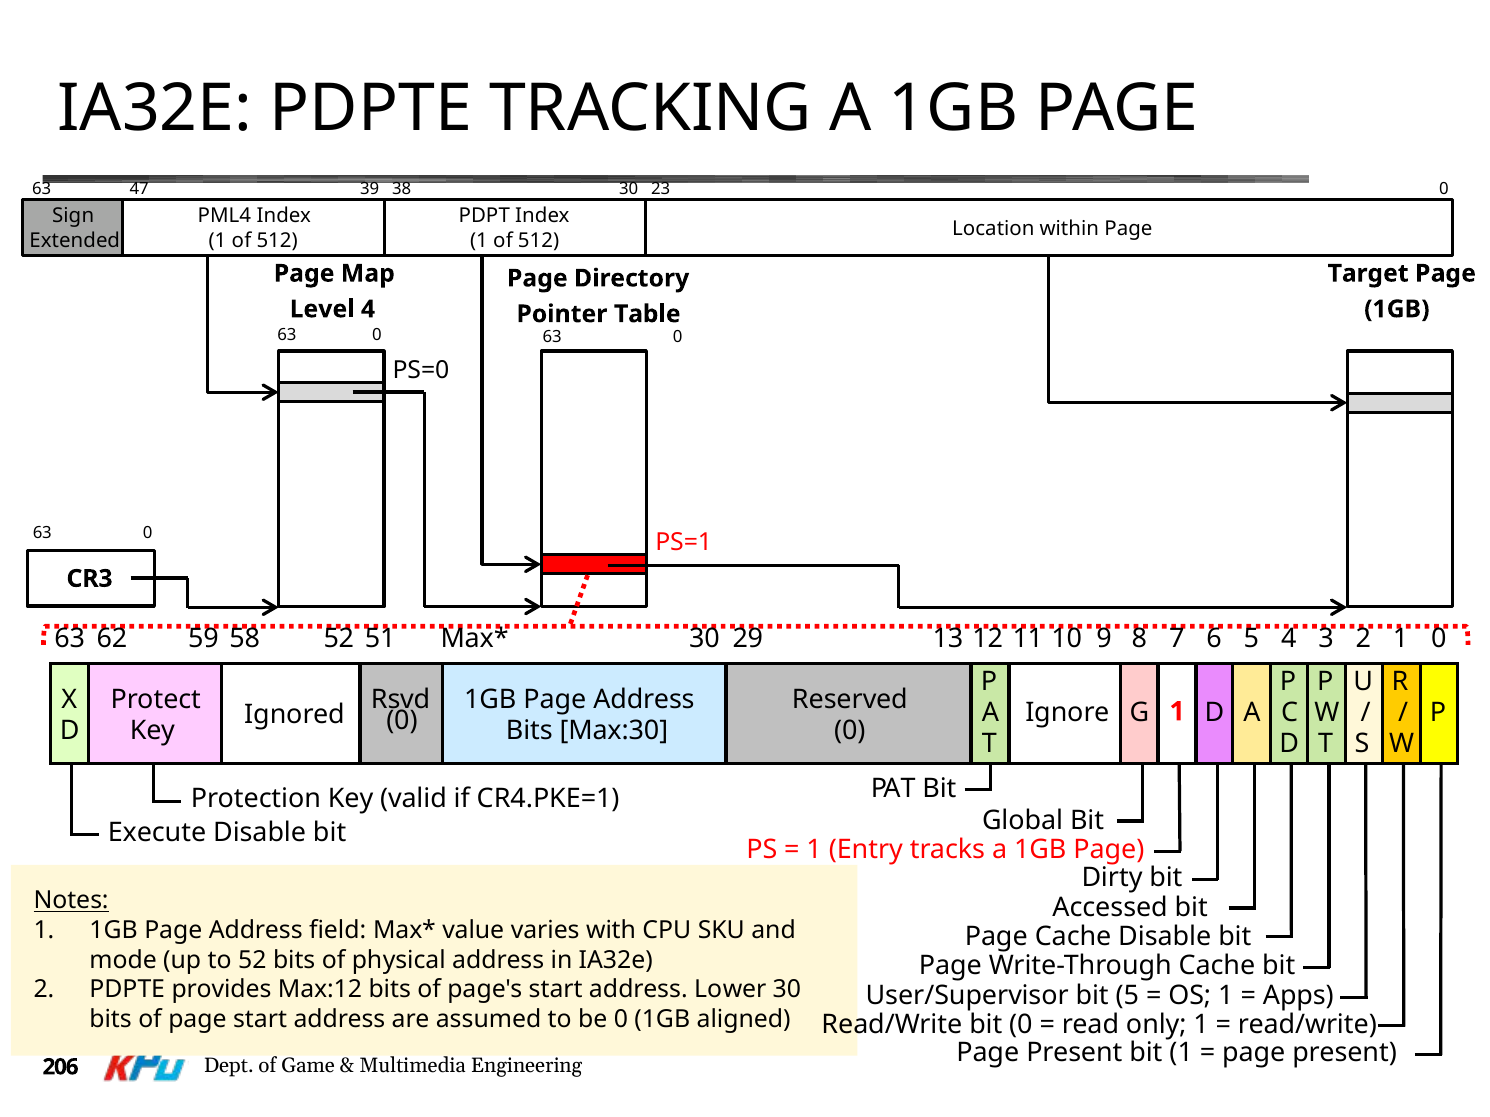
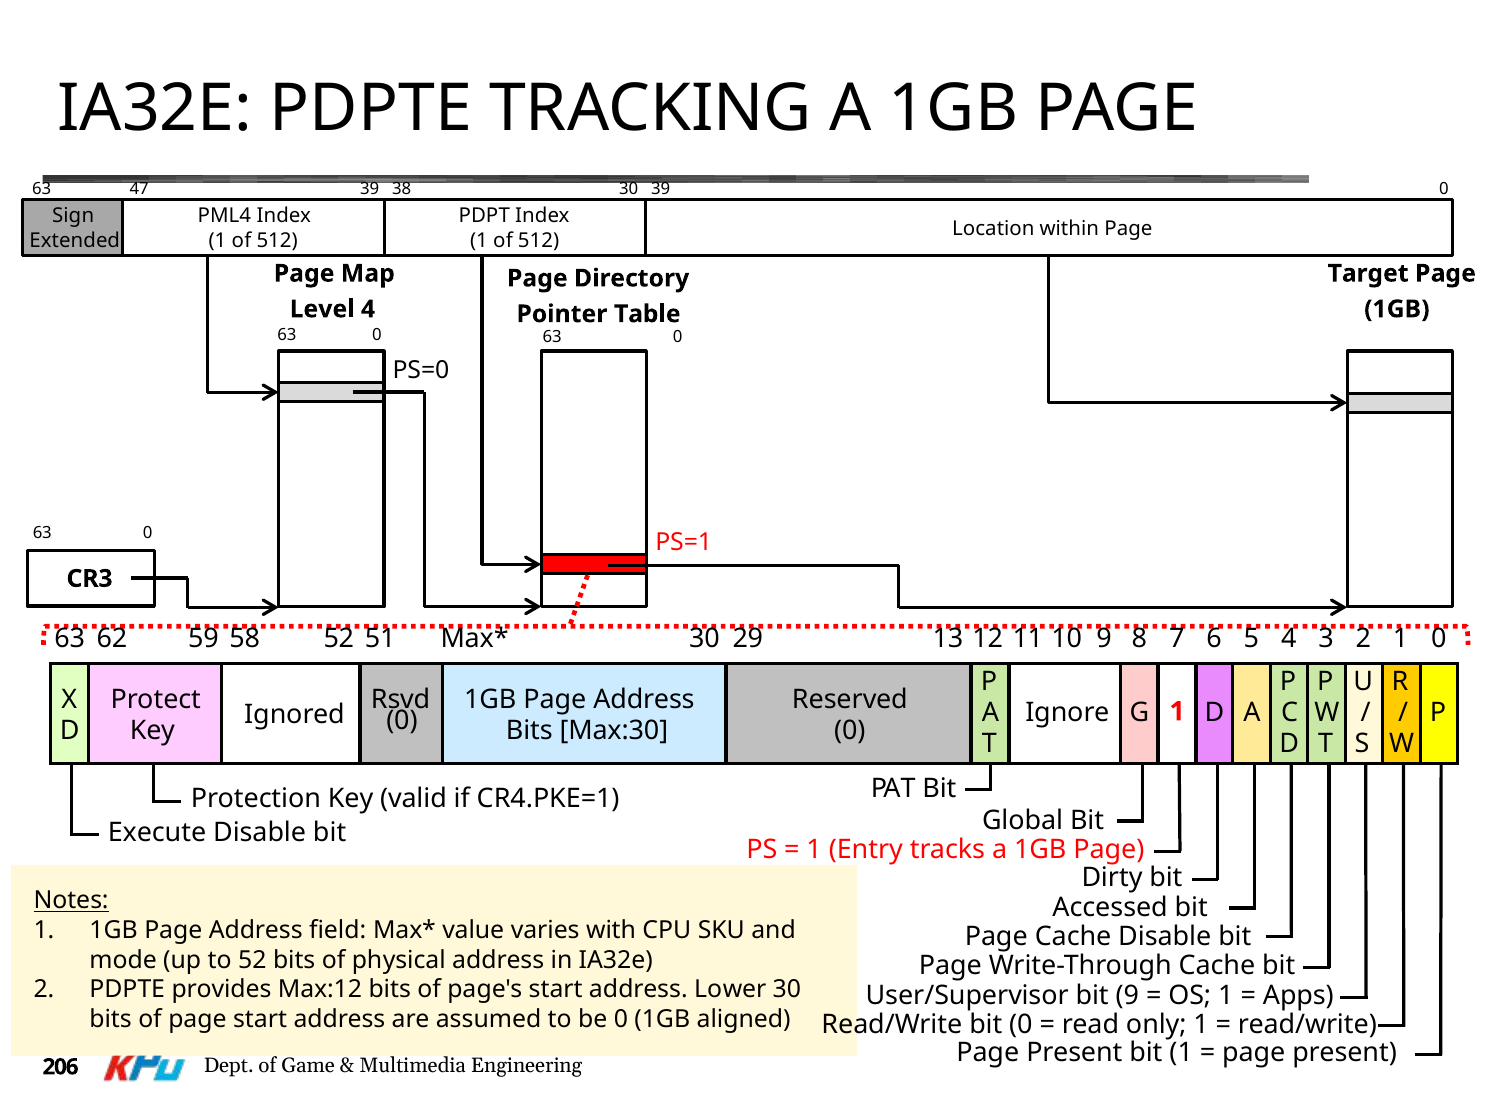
30 23: 23 -> 39 (661, 189)
bit 5: 5 -> 9 (1127, 996)
